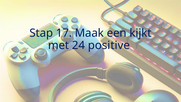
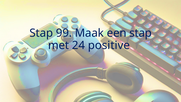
17: 17 -> 99 (64, 33)
een kijkt: kijkt -> stap (141, 33)
